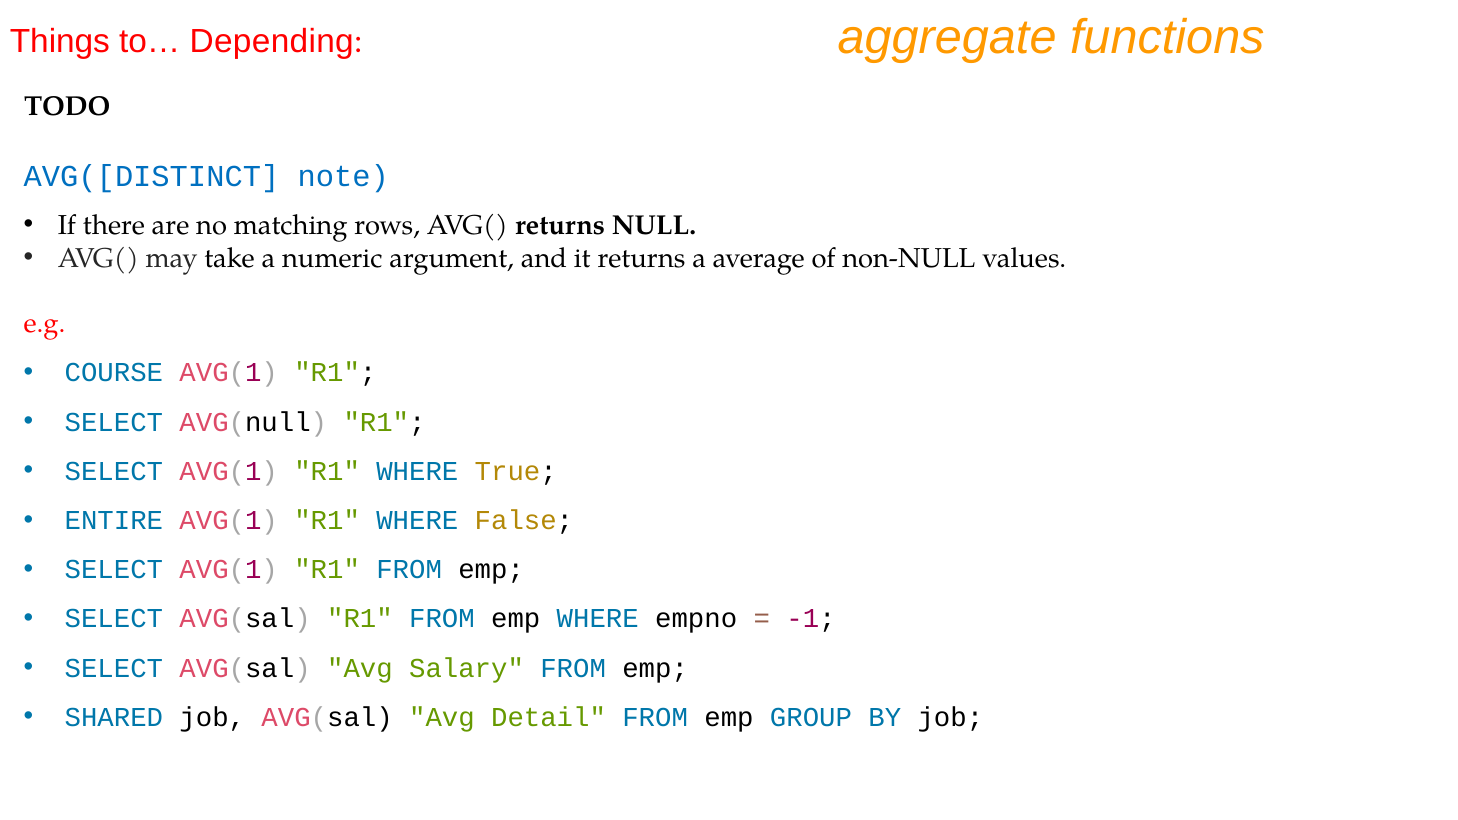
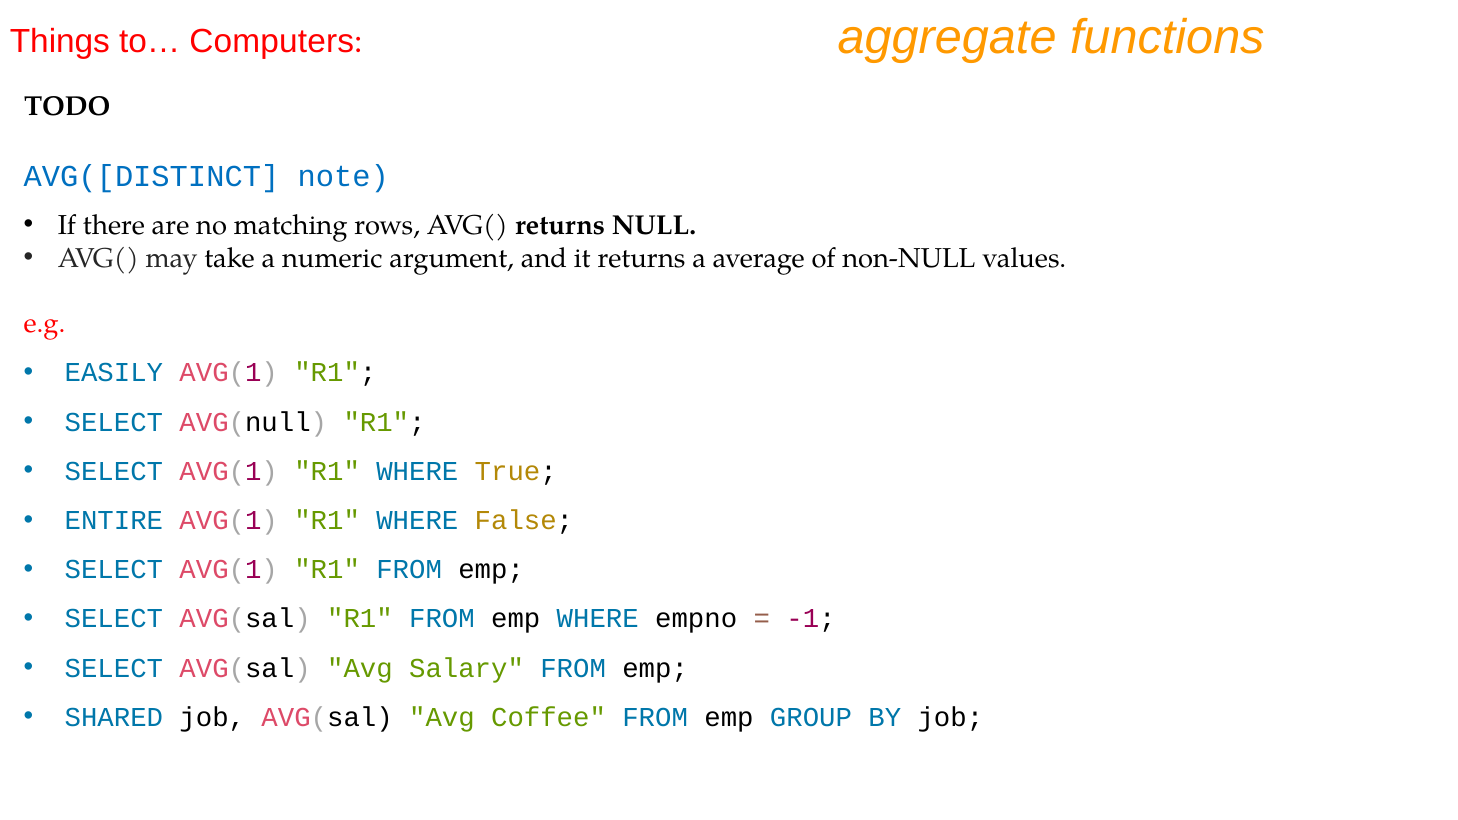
Depending: Depending -> Computers (272, 42)
COURSE: COURSE -> EASILY (114, 373)
Detail: Detail -> Coffee (549, 717)
